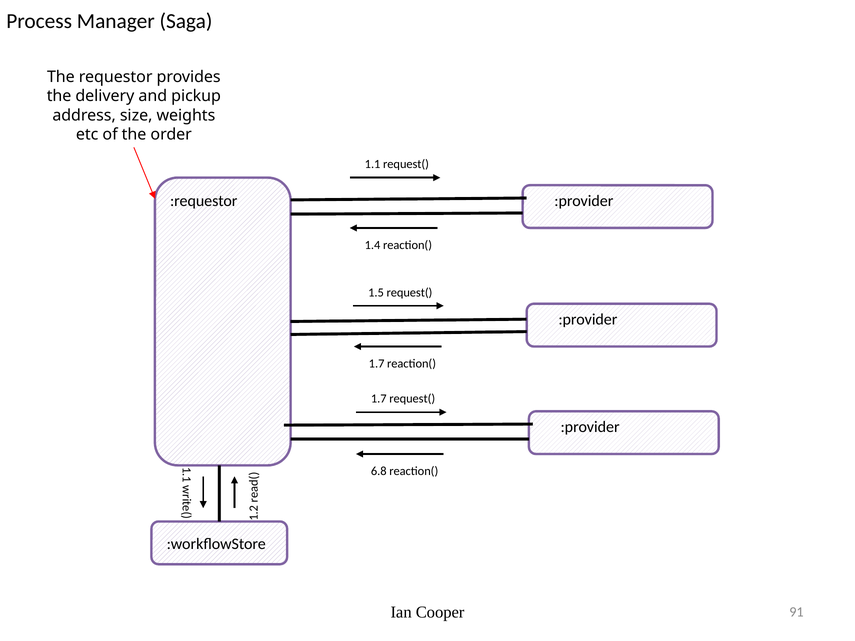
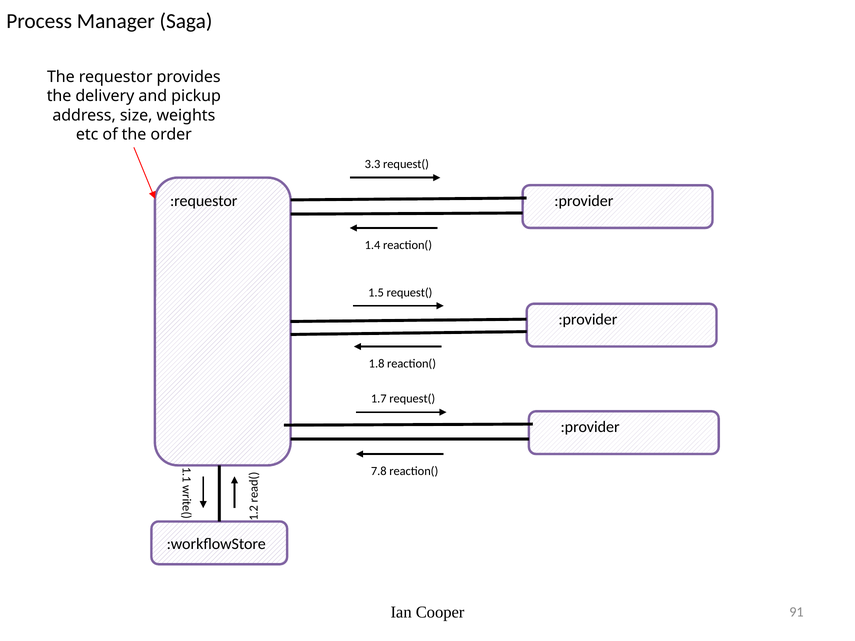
1.1: 1.1 -> 3.3 (373, 164)
1.7: 1.7 -> 1.8 (377, 364)
6.8: 6.8 -> 7.8 (379, 471)
